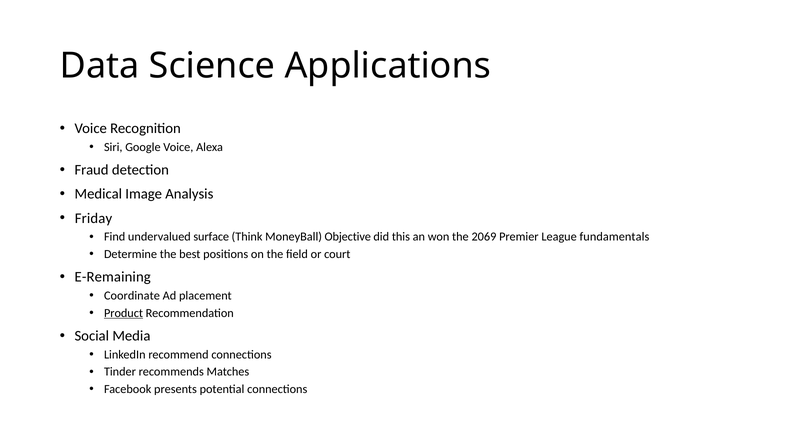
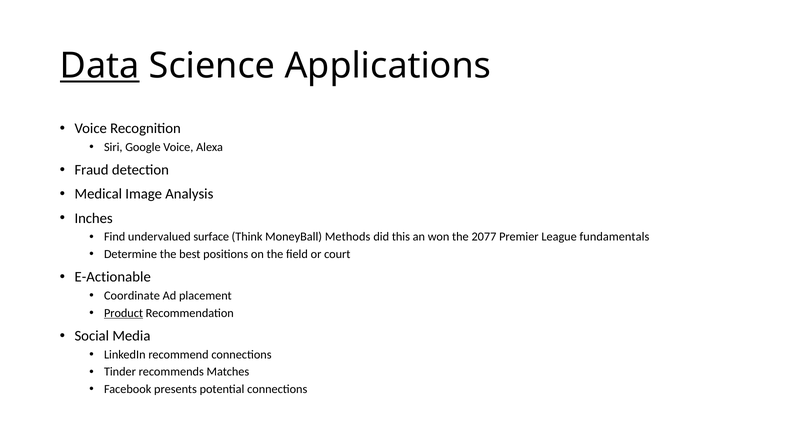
Data underline: none -> present (100, 66)
Friday: Friday -> Inches (94, 218)
Objective: Objective -> Methods (348, 237)
2069: 2069 -> 2077 (484, 237)
E-Remaining: E-Remaining -> E-Actionable (113, 277)
